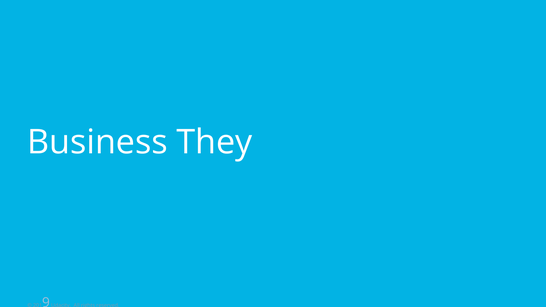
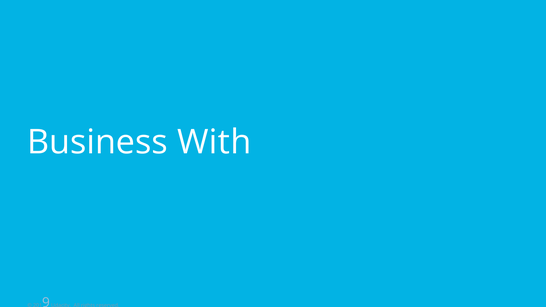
They: They -> With (214, 142)
